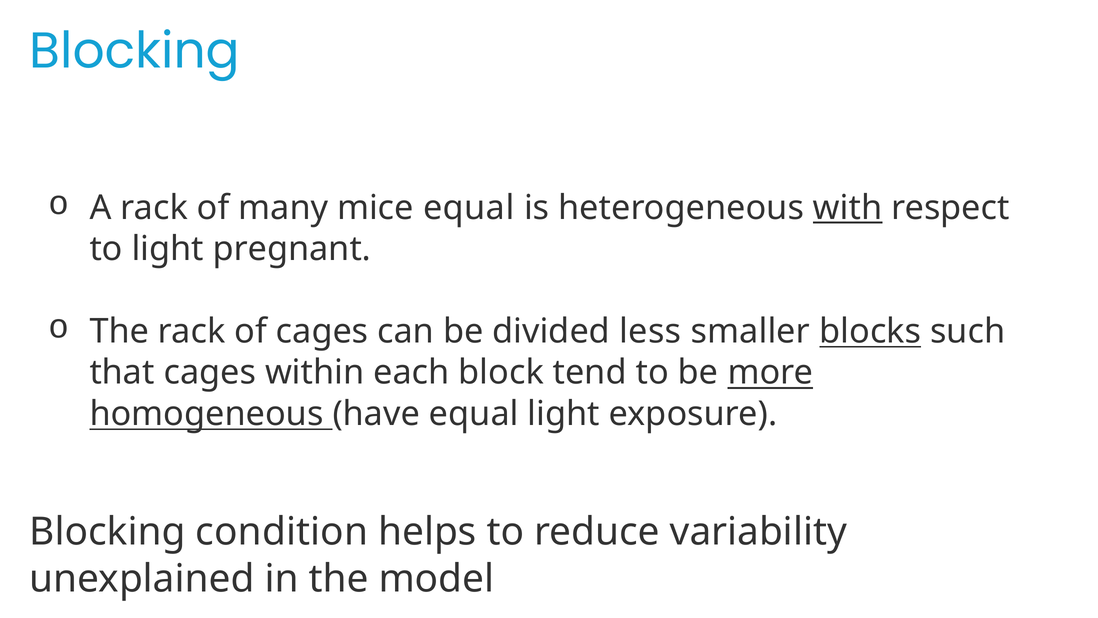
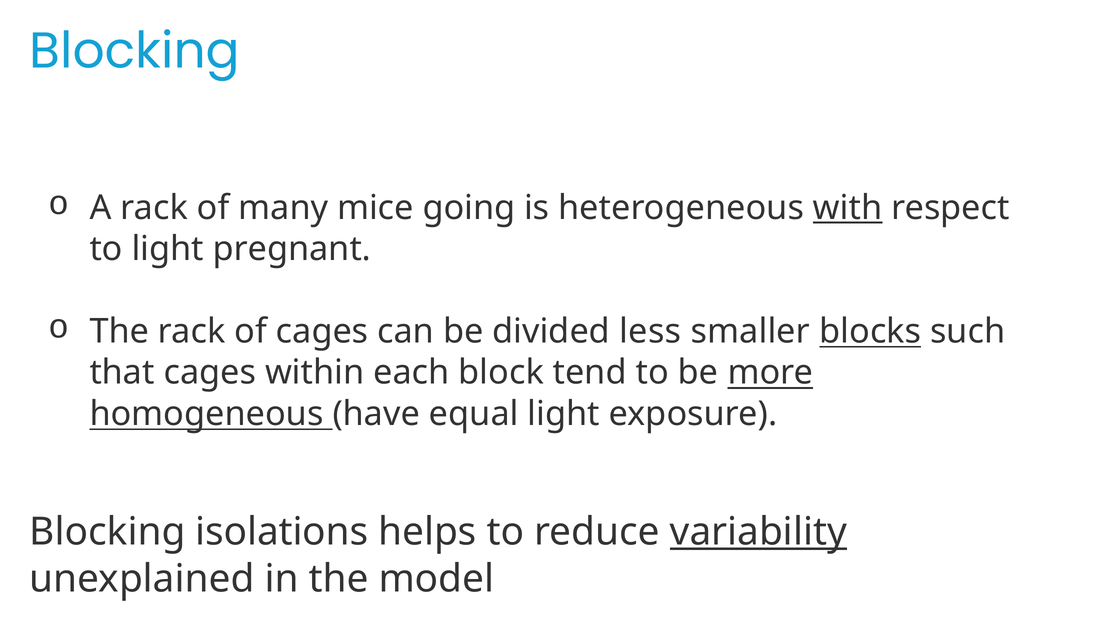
mice equal: equal -> going (469, 208)
condition: condition -> isolations (282, 532)
variability underline: none -> present (758, 532)
